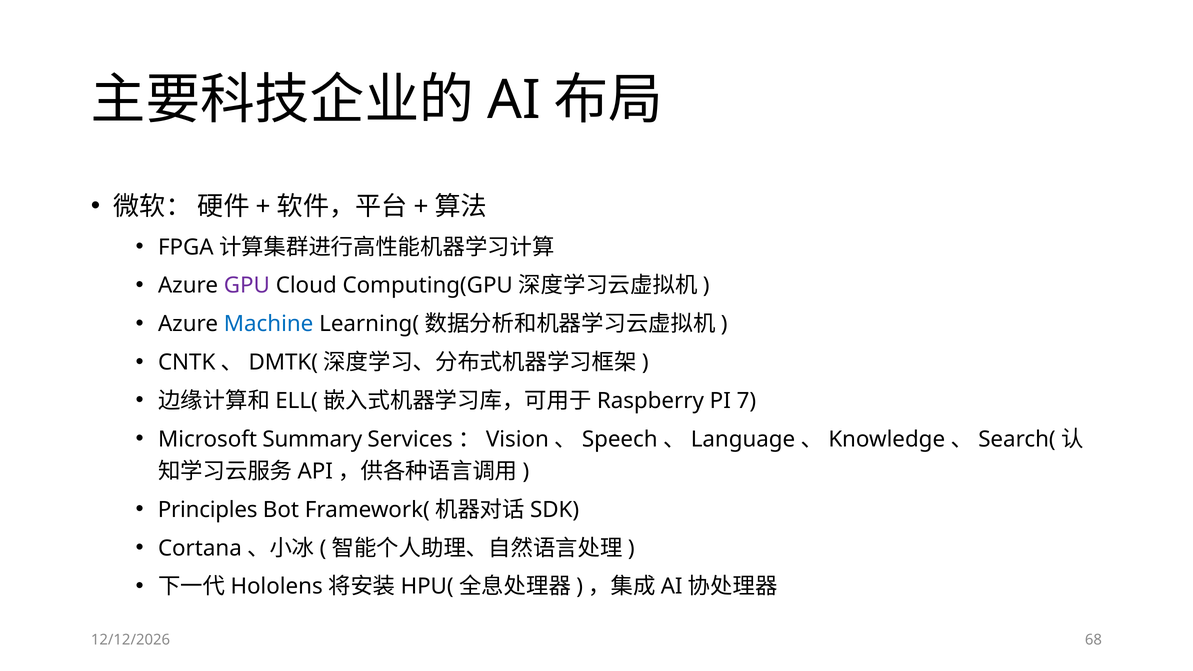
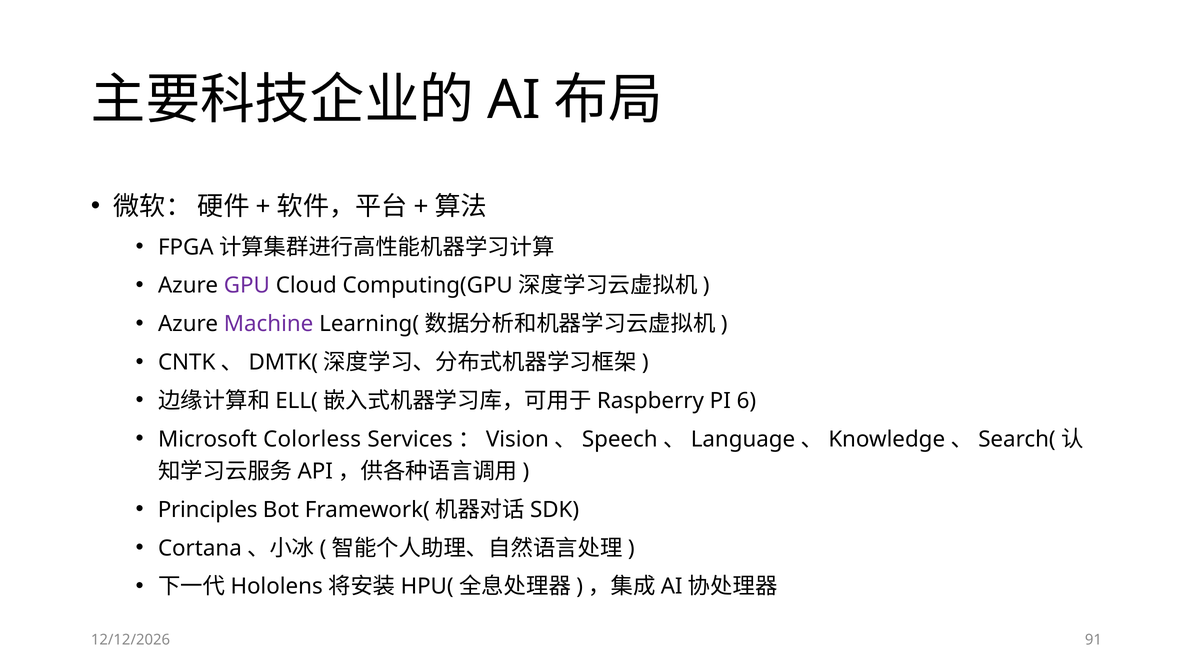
Machine colour: blue -> purple (269, 324)
7: 7 -> 6 (746, 401)
Summary: Summary -> Colorless (312, 439)
68: 68 -> 91 (1094, 640)
